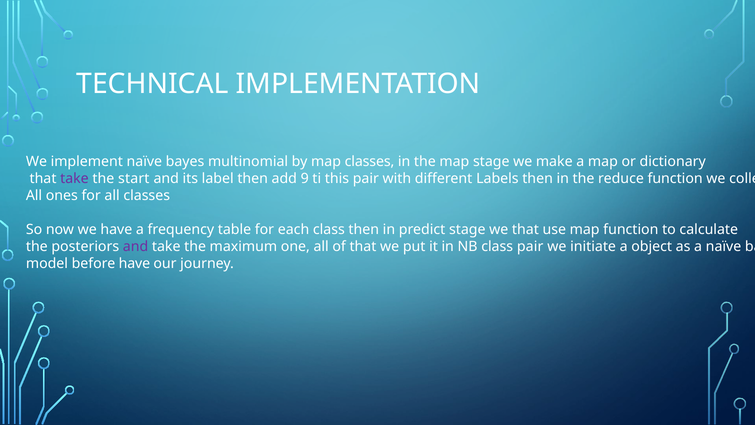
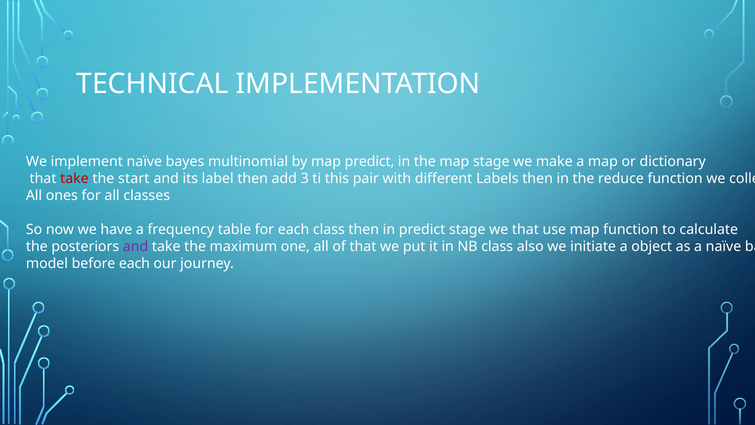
map classes: classes -> predict (370, 162)
take colour: purple -> red (74, 179)
9: 9 -> 3 (305, 179)
class pair: pair -> also (530, 247)
before have: have -> each (134, 264)
